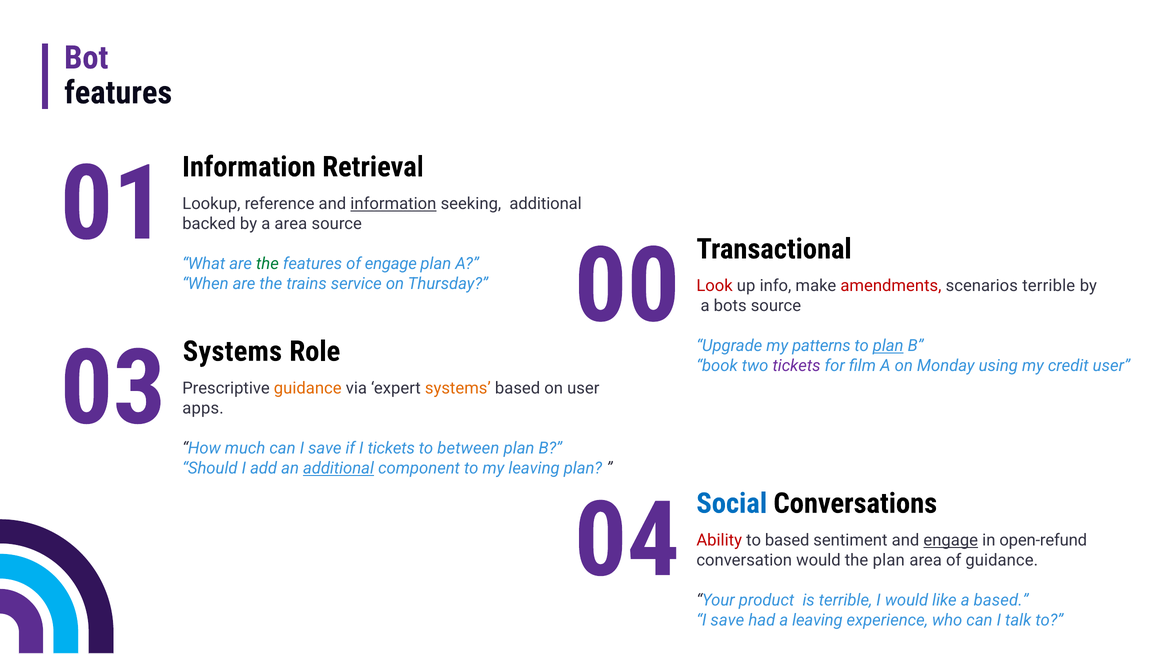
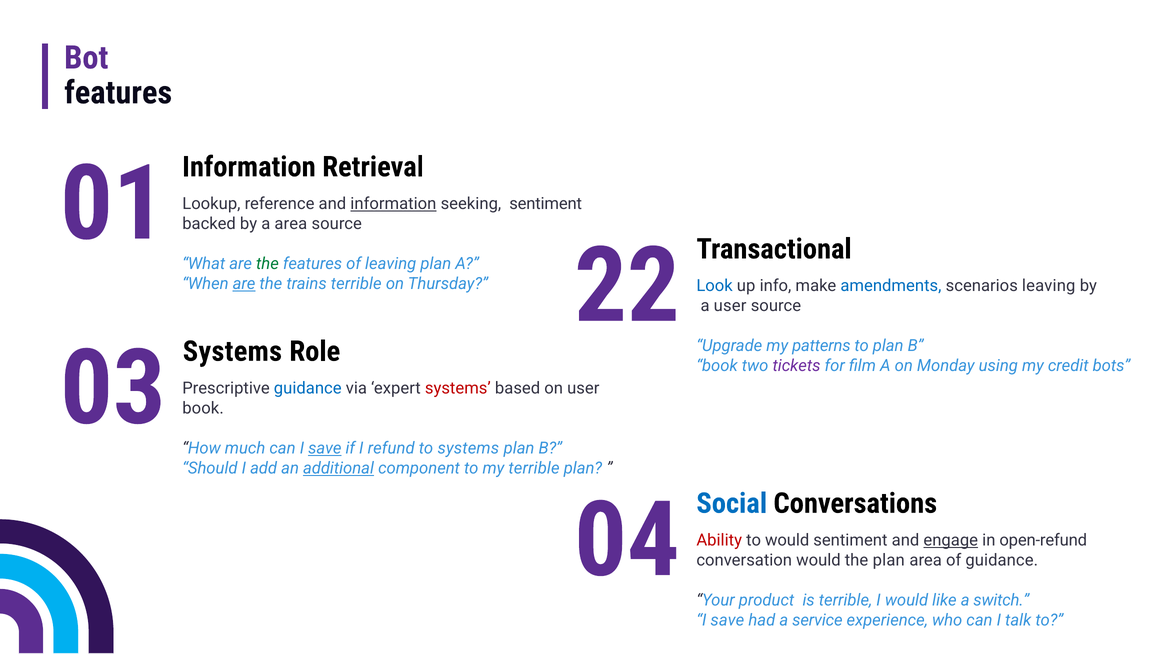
seeking additional: additional -> sentiment (546, 204)
of engage: engage -> leaving (391, 264)
are underline: none -> present (244, 284)
trains service: service -> terrible (356, 284)
00: 00 -> 22 (627, 286)
Look colour: red -> blue (715, 286)
amendments colour: red -> blue (891, 286)
scenarios terrible: terrible -> leaving (1049, 286)
a bots: bots -> user (730, 306)
plan underline: present -> none (888, 346)
credit user: user -> bots (1111, 366)
guidance colour: orange -> blue (308, 388)
systems colour: orange -> red (458, 388)
apps: apps -> book (203, 408)
save underline: none -> present (325, 448)
I tickets: tickets -> refund (391, 448)
to between: between -> systems (468, 448)
my leaving: leaving -> terrible (534, 468)
to based: based -> would (787, 540)
a based: based -> switch (1001, 600)
a leaving: leaving -> service (817, 620)
